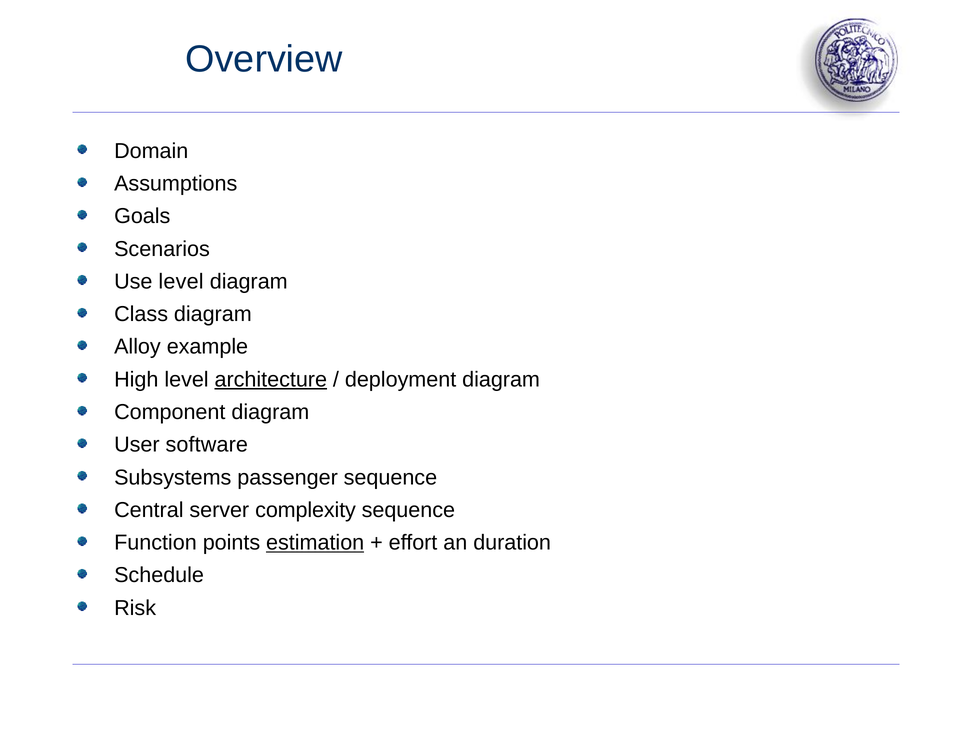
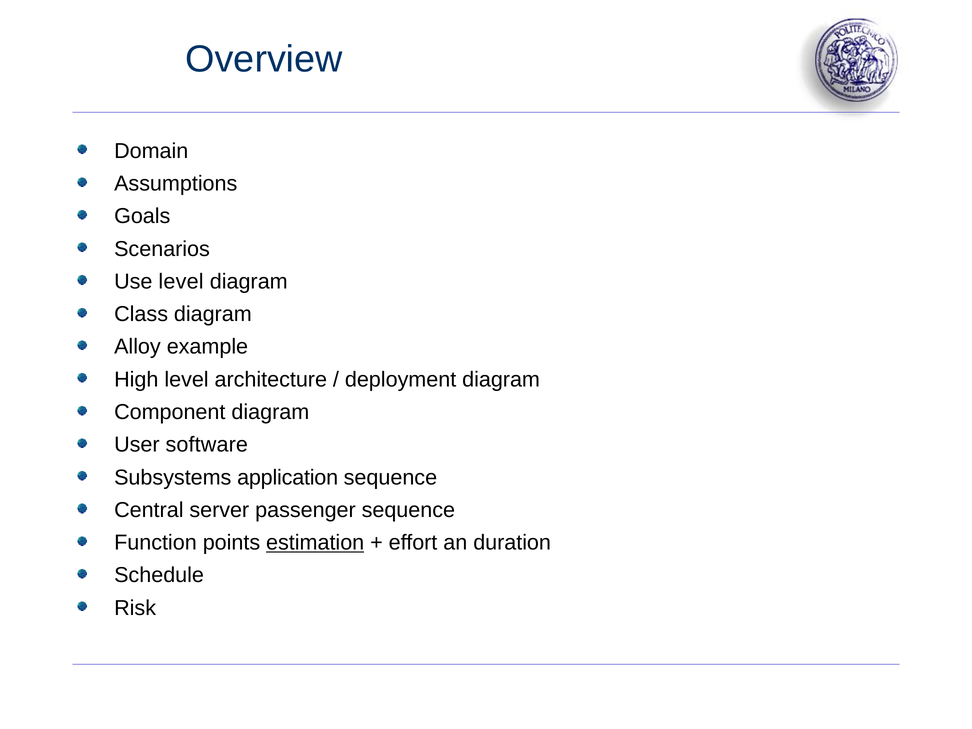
architecture underline: present -> none (271, 379)
passenger: passenger -> application (288, 477)
complexity: complexity -> passenger (306, 510)
